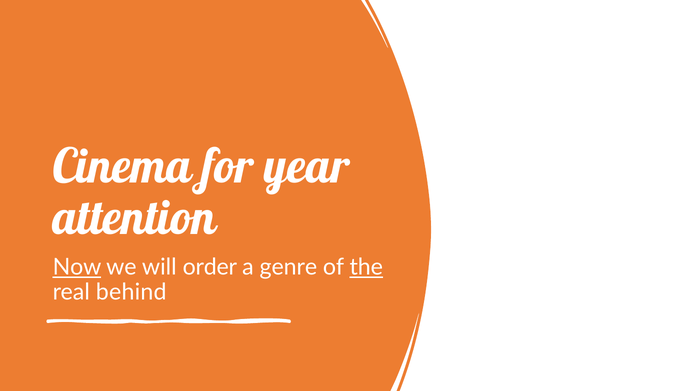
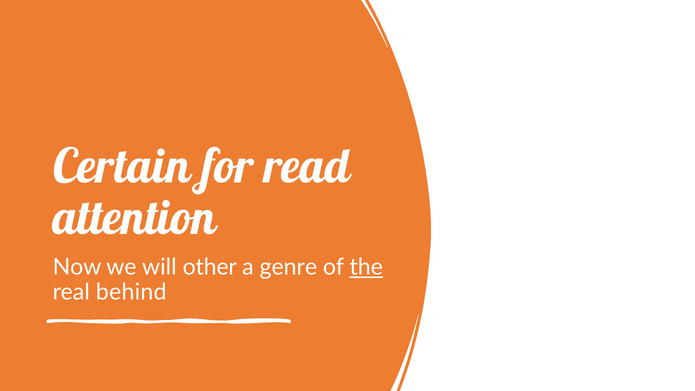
Cinema: Cinema -> Certain (122, 167)
year: year -> read (307, 167)
Now underline: present -> none (77, 267)
order: order -> other (210, 267)
